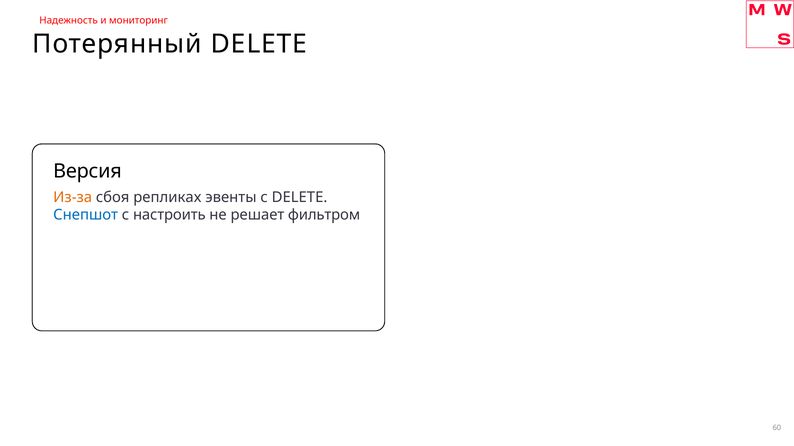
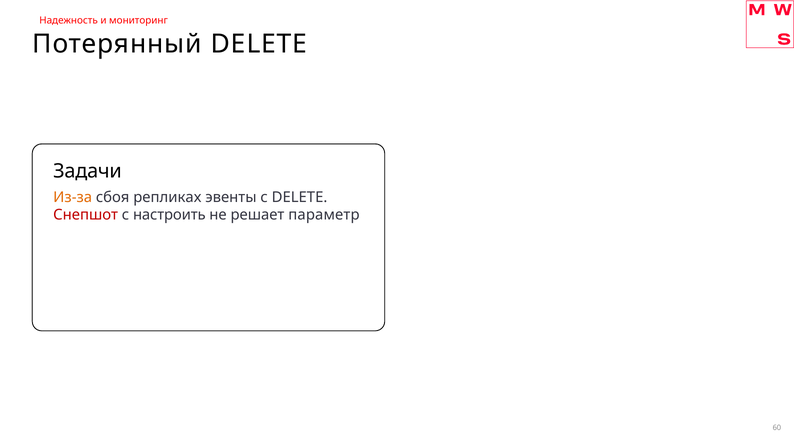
Версия: Версия -> Задачи (87, 172)
Снепшот colour: blue -> red (86, 215)
фильтром: фильтром -> параметр (324, 215)
